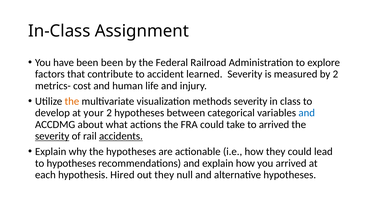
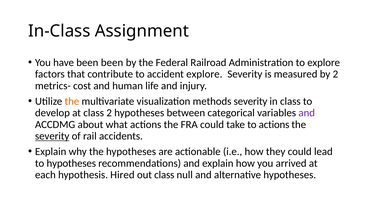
accident learned: learned -> explore (204, 74)
at your: your -> class (94, 113)
and colour: blue -> purple (307, 113)
to arrived: arrived -> actions (274, 124)
accidents underline: present -> none (121, 136)
out they: they -> class (164, 174)
